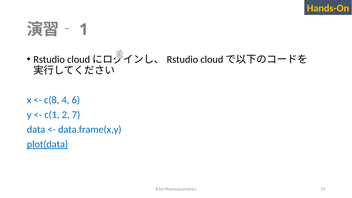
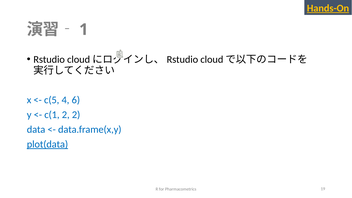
Hands-On underline: none -> present (328, 8)
c(8: c(8 -> c(5 (52, 100)
2 7: 7 -> 2 (76, 115)
